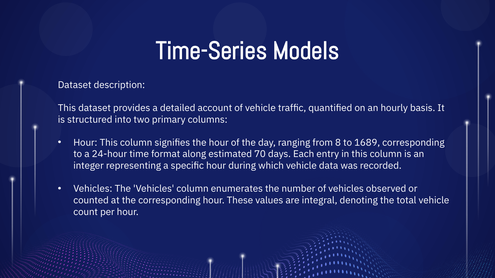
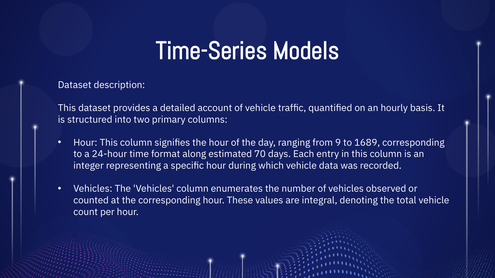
8: 8 -> 9 (338, 143)
